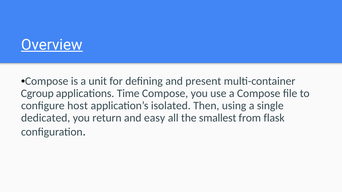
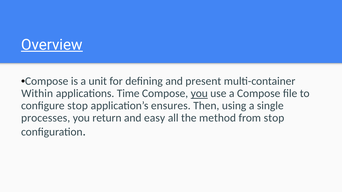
Cgroup: Cgroup -> Within (37, 94)
you underline: none -> present (199, 94)
configure host: host -> stop (78, 106)
isolated: isolated -> ensures (171, 106)
dedicated: dedicated -> processes (46, 118)
smallest: smallest -> method (218, 118)
from flask: flask -> stop (274, 118)
